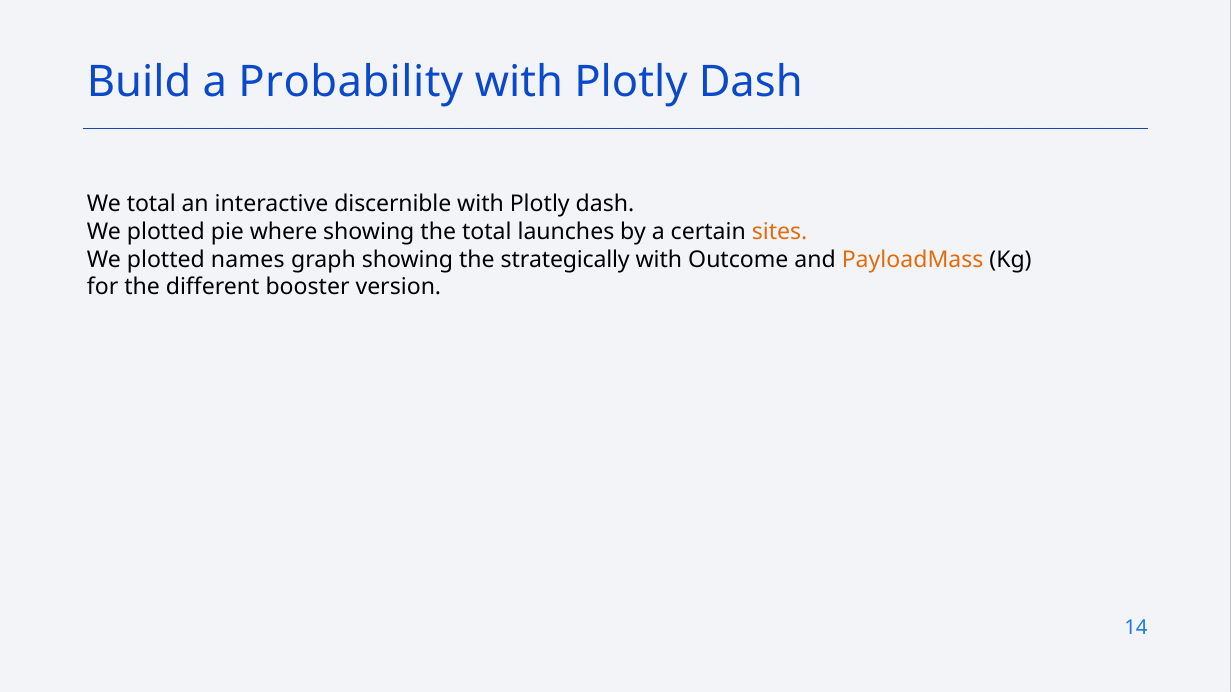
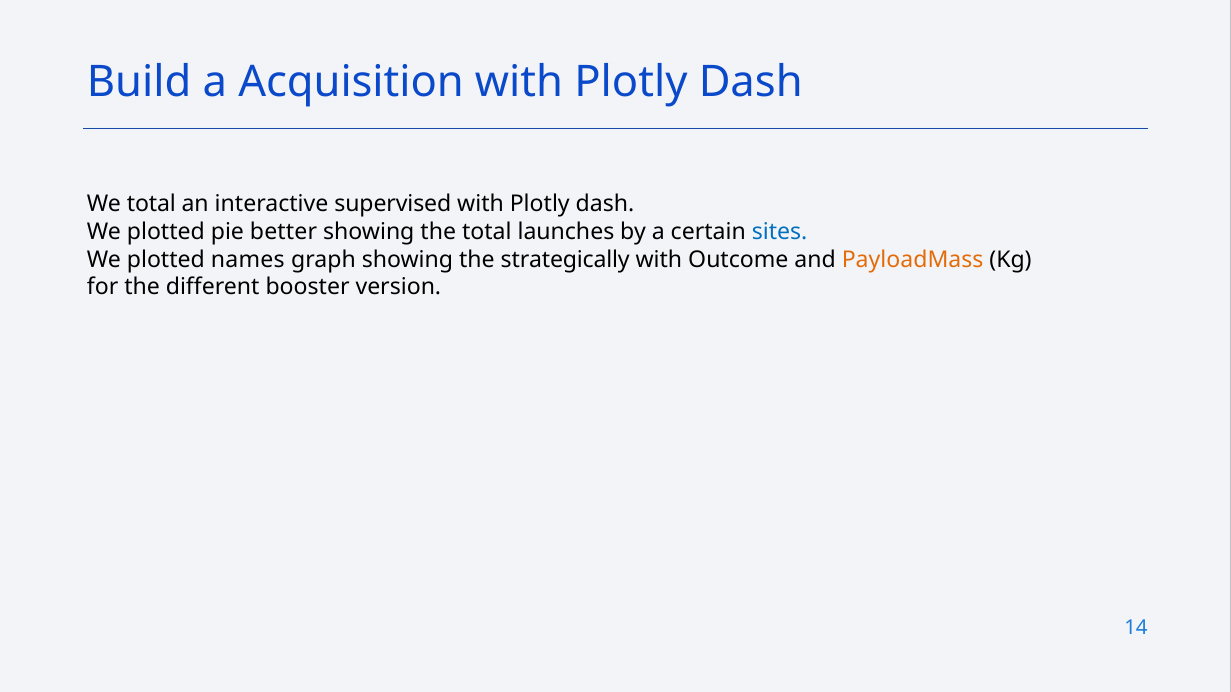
Probability: Probability -> Acquisition (351, 82)
discernible: discernible -> supervised (393, 204)
where: where -> better (284, 232)
sites colour: orange -> blue (780, 232)
